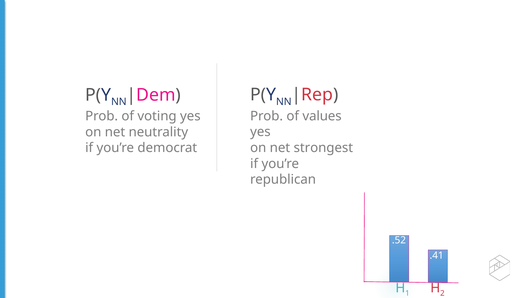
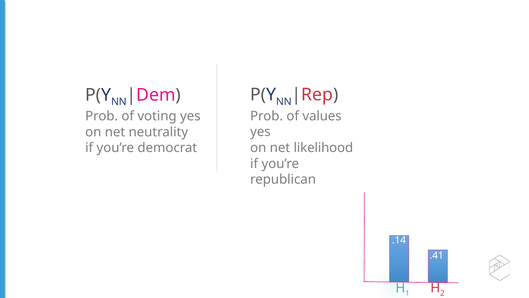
strongest: strongest -> likelihood (323, 148)
.52: .52 -> .14 (399, 240)
